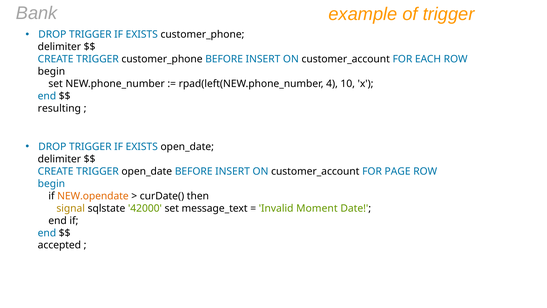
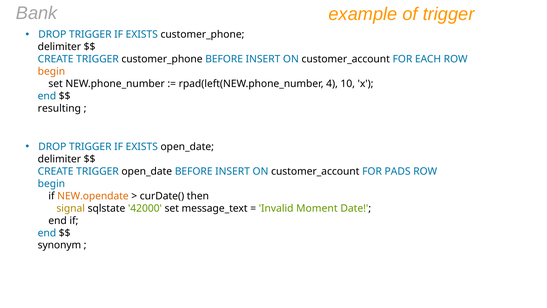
begin colour: black -> orange (51, 71)
PAGE: PAGE -> PADS (398, 171)
accepted: accepted -> synonym (59, 245)
